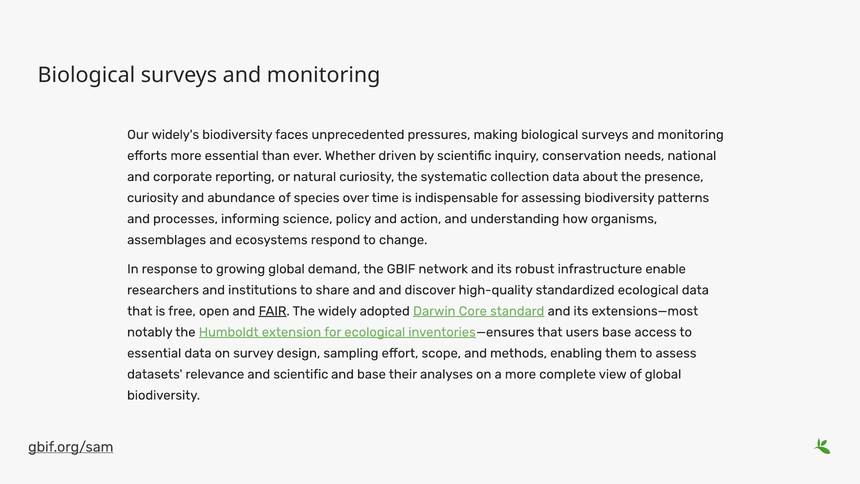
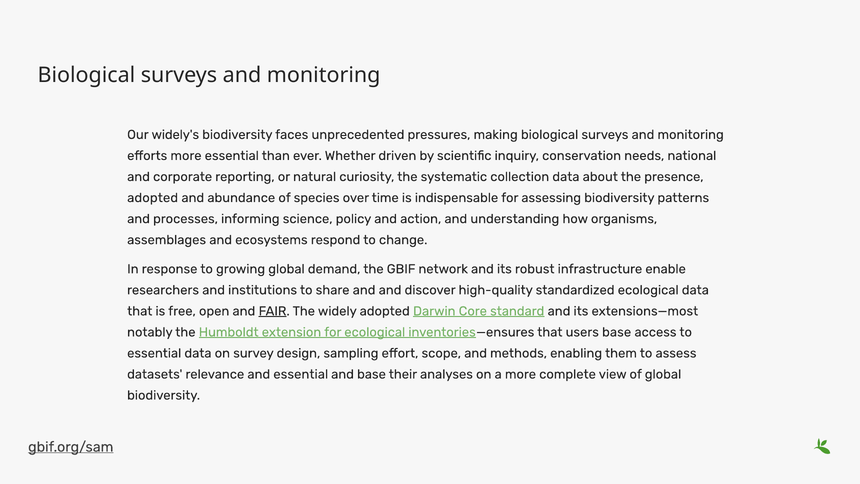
curiosity: curiosity -> adopted (153, 198)
and scientific: scientific -> essential (301, 374)
